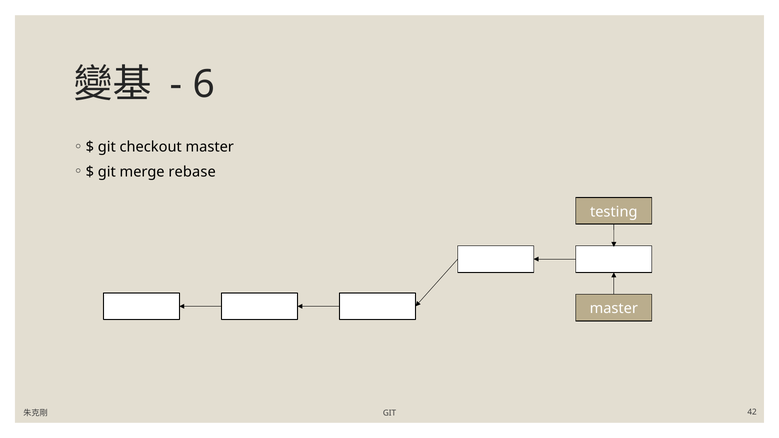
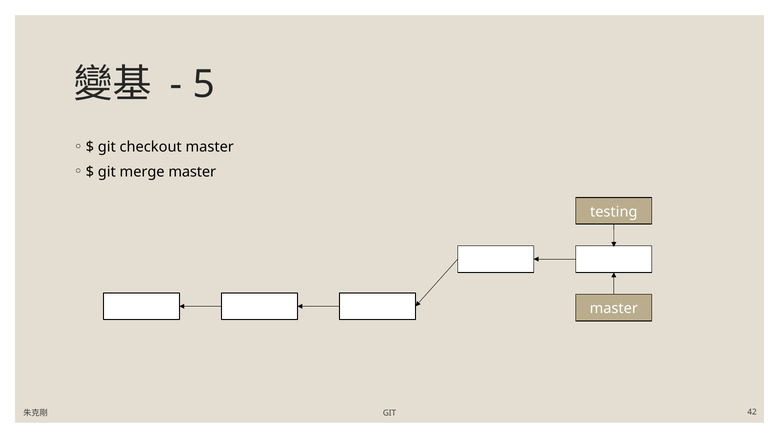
6: 6 -> 5 (204, 85)
merge rebase: rebase -> master (192, 172)
